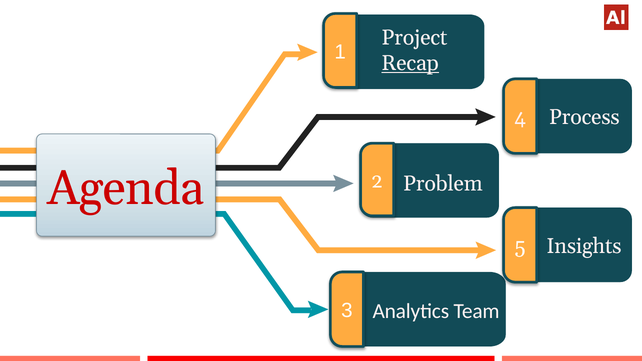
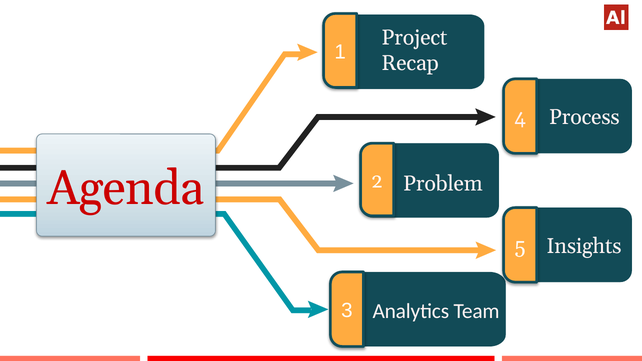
Recap underline: present -> none (410, 63)
